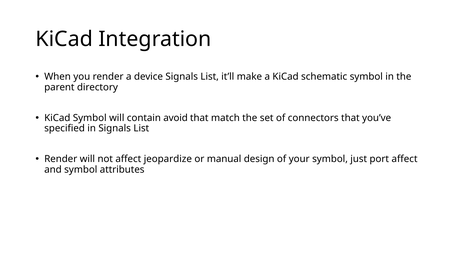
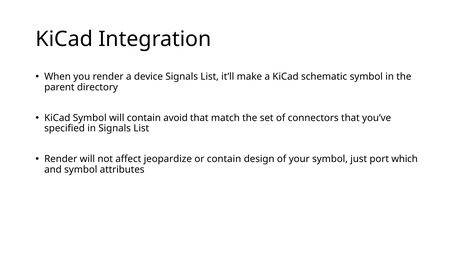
or manual: manual -> contain (224, 159)
port affect: affect -> which (405, 159)
